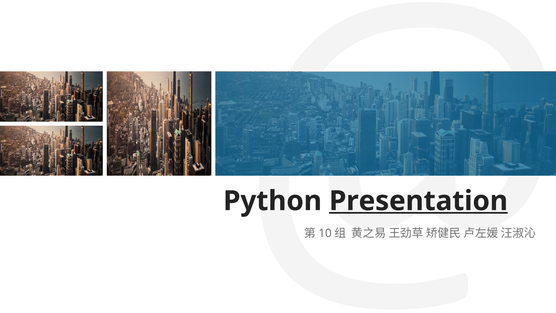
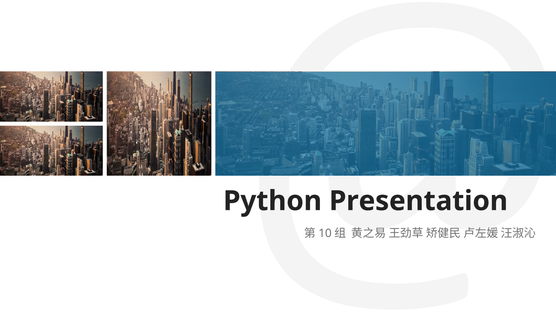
Presentation underline: present -> none (418, 201)
